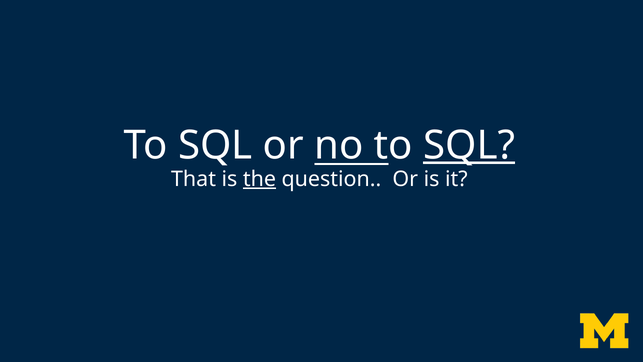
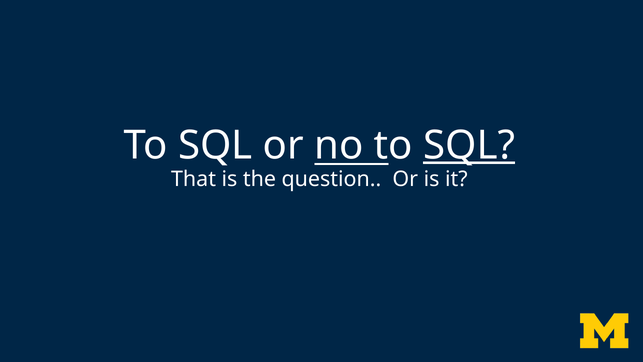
the underline: present -> none (259, 179)
